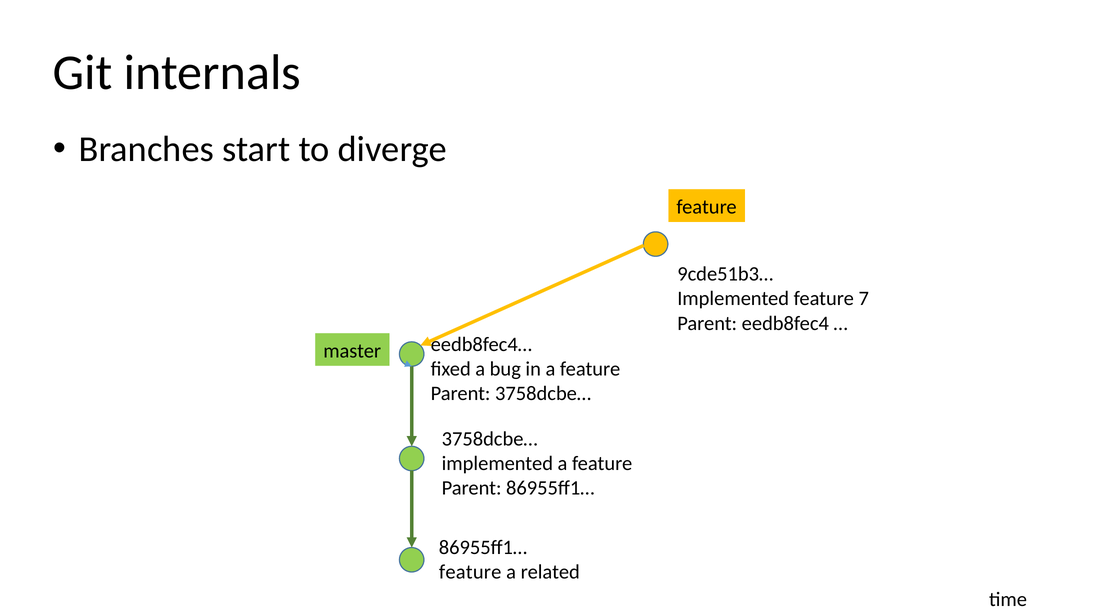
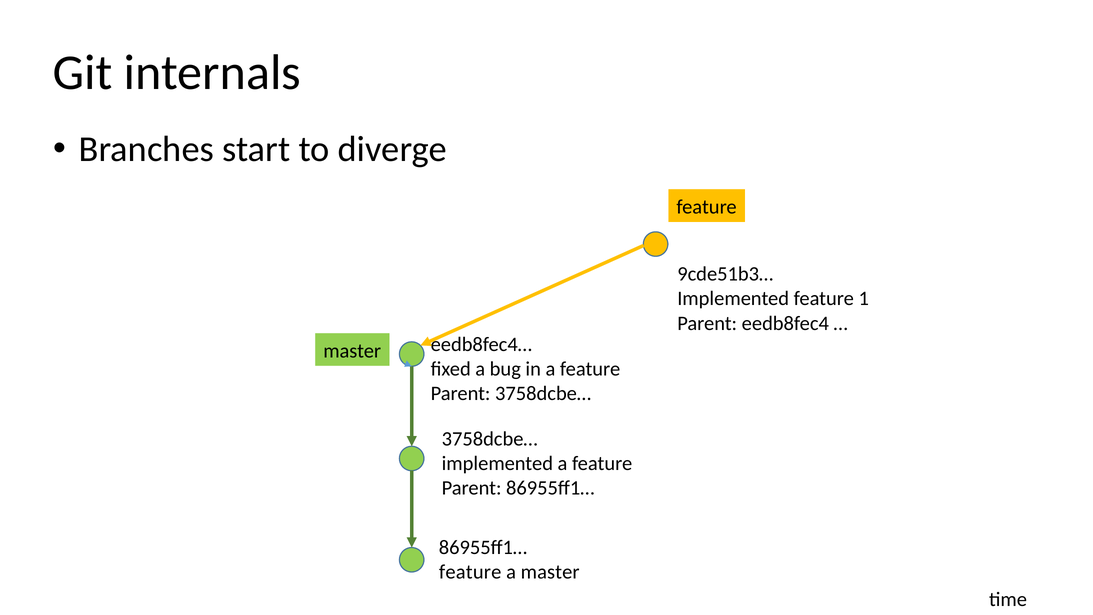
7: 7 -> 1 (864, 299)
a related: related -> master (550, 572)
